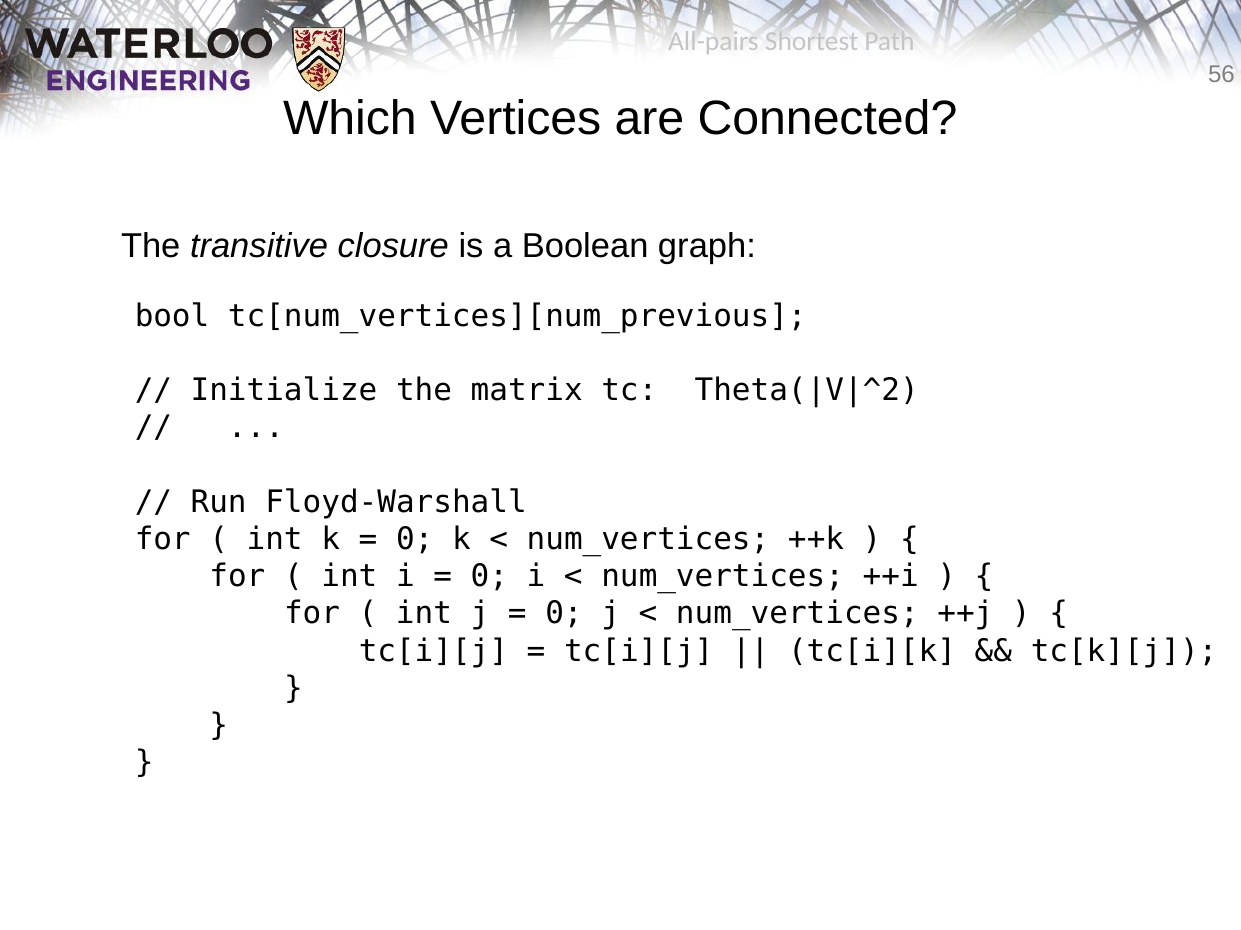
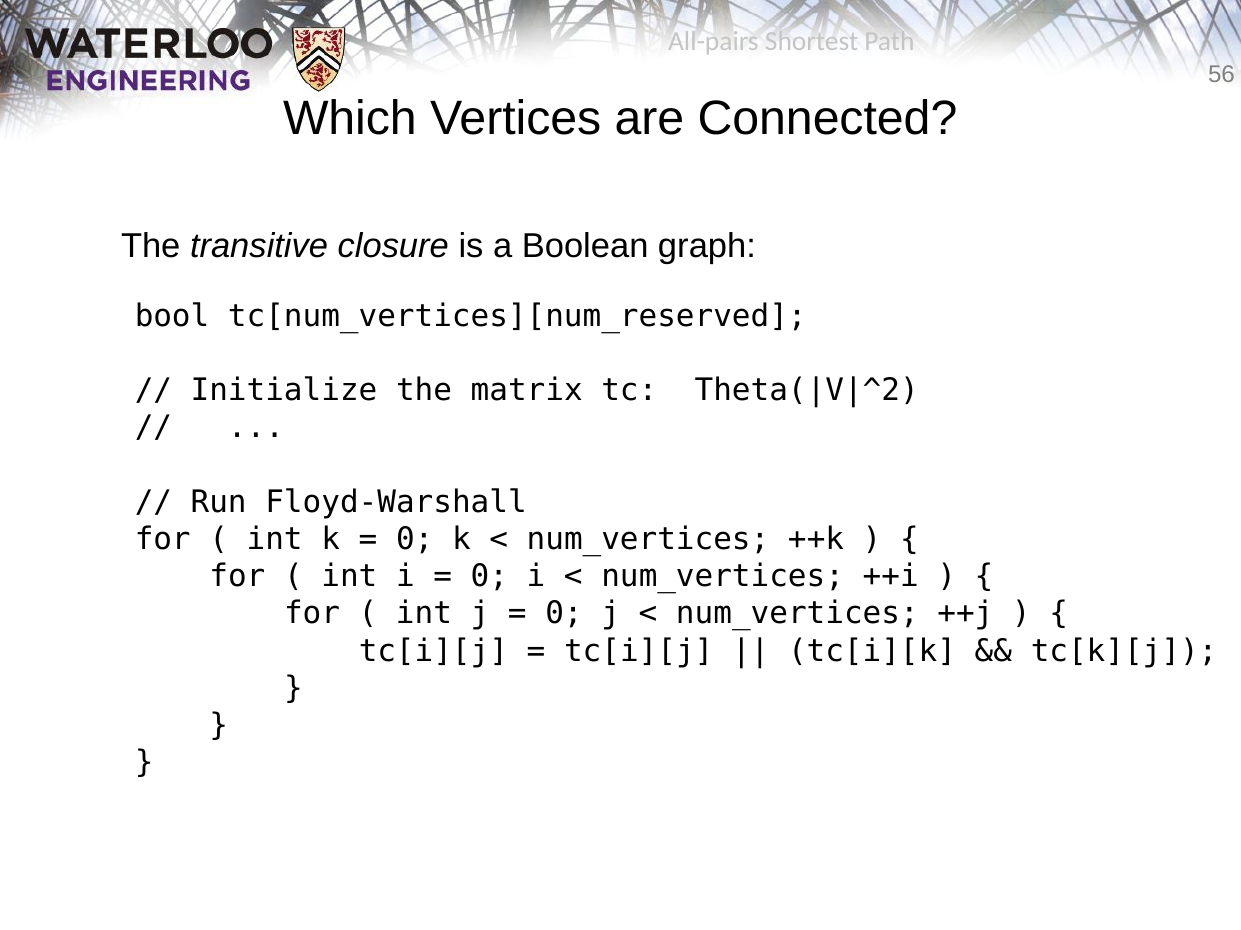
tc[num_vertices][num_previous: tc[num_vertices][num_previous -> tc[num_vertices][num_reserved (517, 316)
